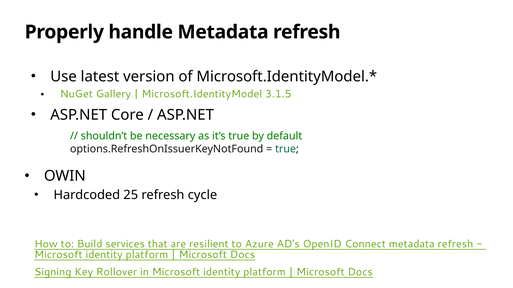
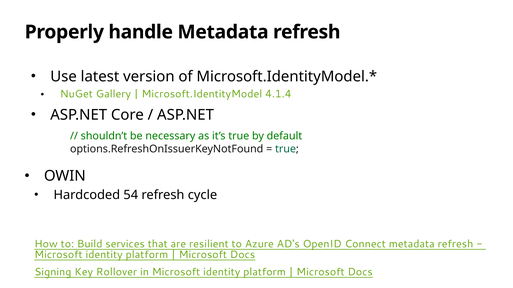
3.1.5: 3.1.5 -> 4.1.4 (278, 94)
25: 25 -> 54 (131, 195)
